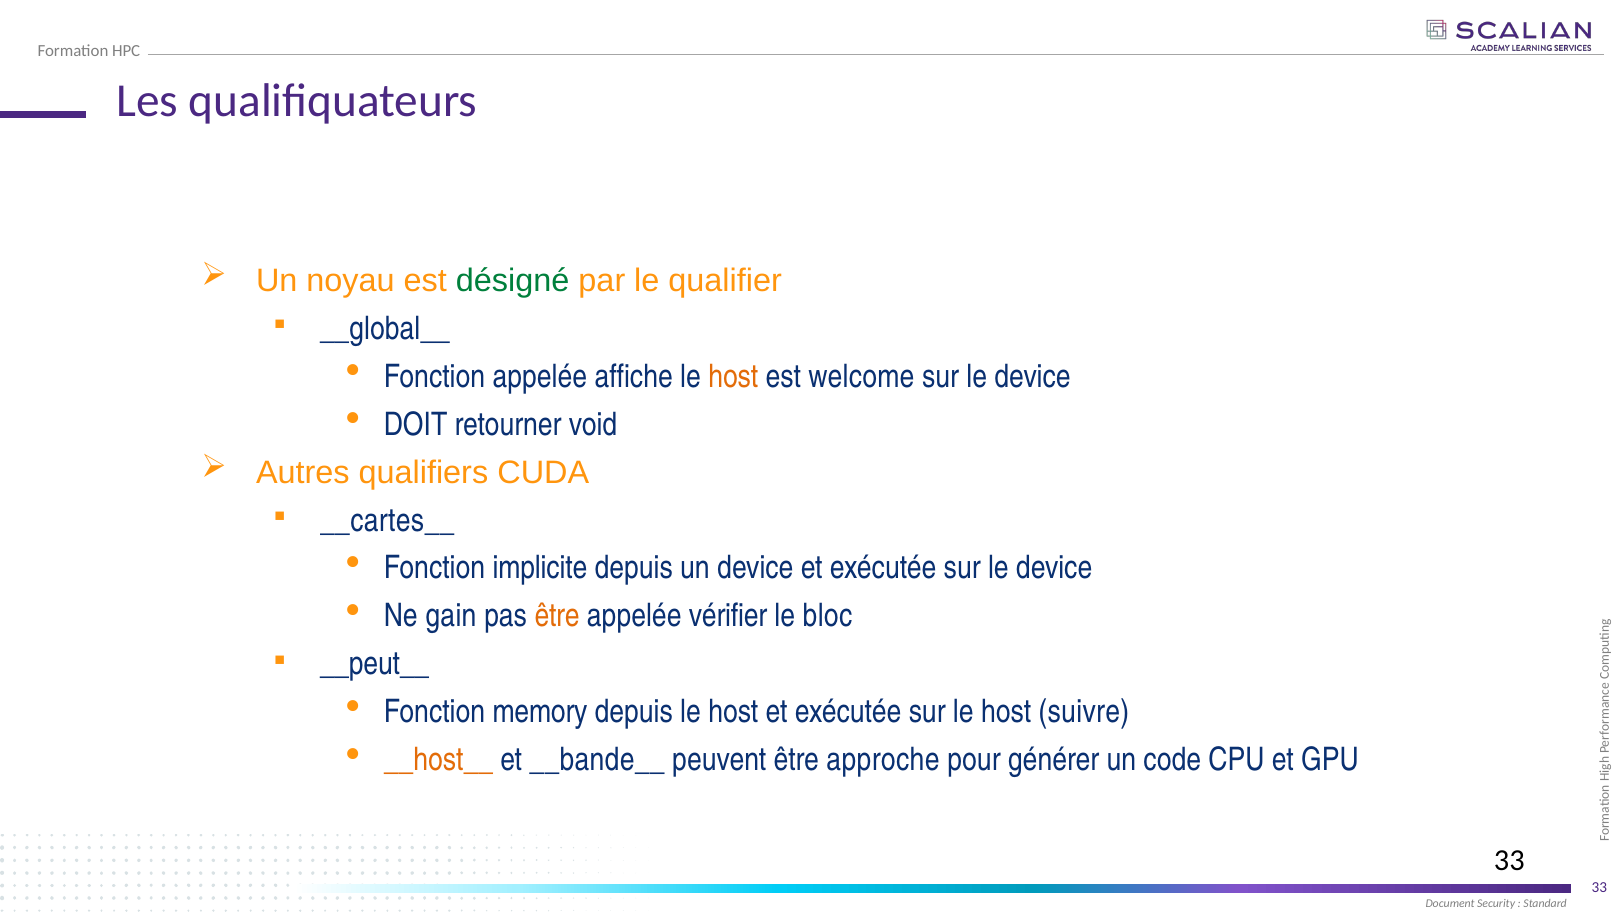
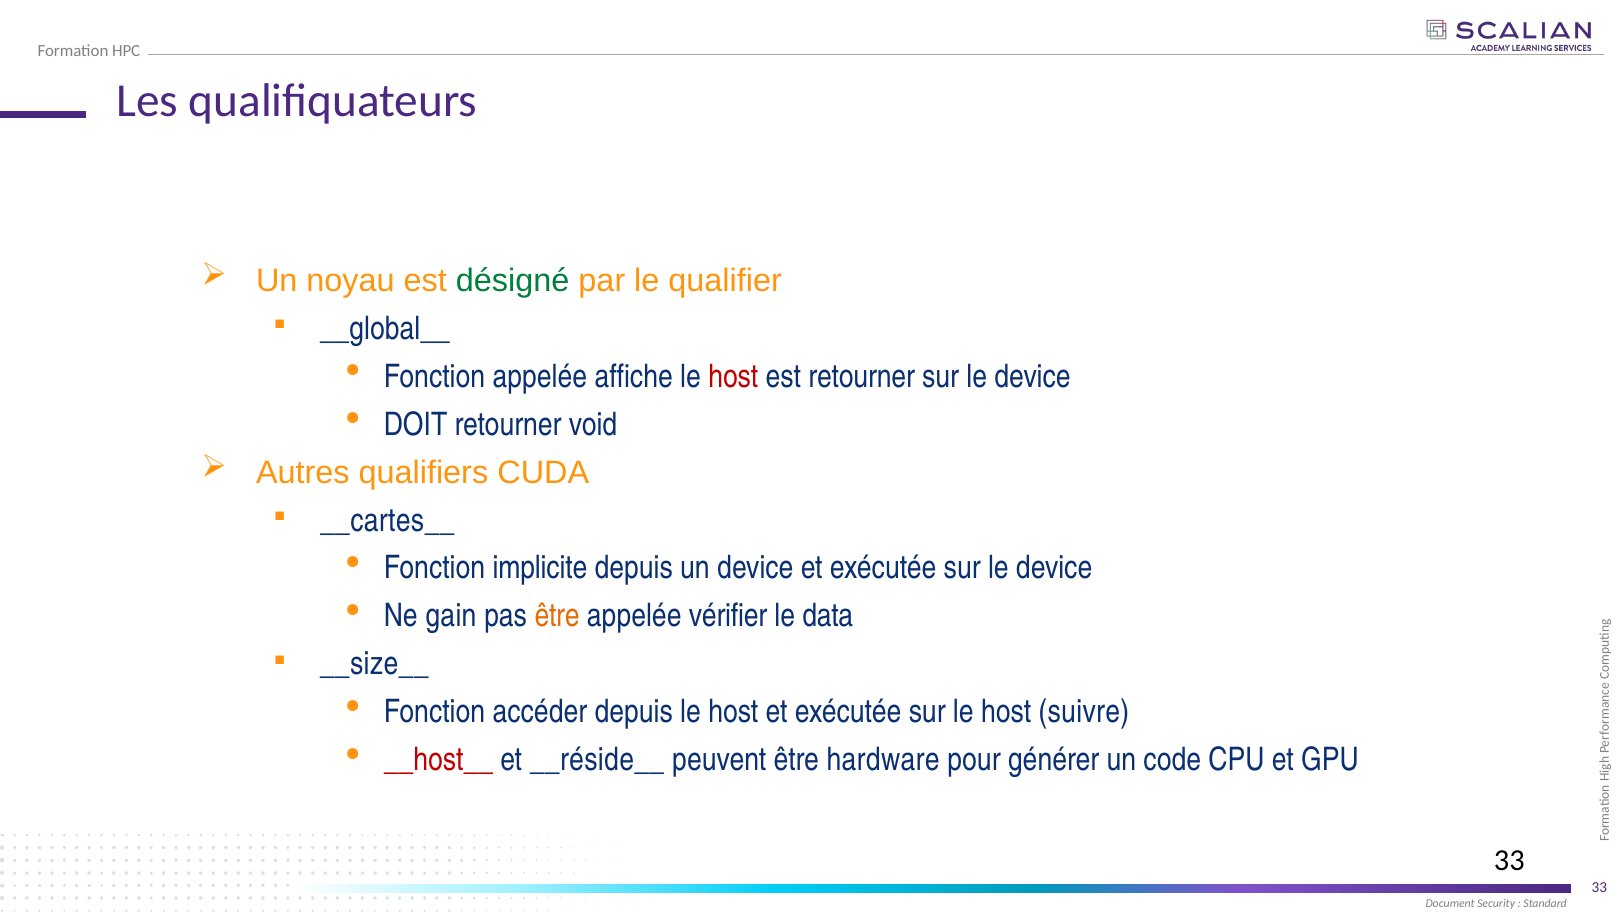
host colour: orange -> red (733, 377)
est welcome: welcome -> retourner (862, 377)
bloc: bloc -> data (828, 617)
__peut__: __peut__ -> __size__ (374, 664)
memory: memory -> accéder (540, 712)
__host__ colour: orange -> red (438, 760)
__bande__: __bande__ -> __réside__ (597, 760)
approche: approche -> hardware (883, 760)
